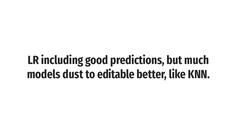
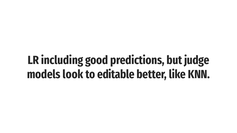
much: much -> judge (197, 60)
dust: dust -> look (73, 75)
